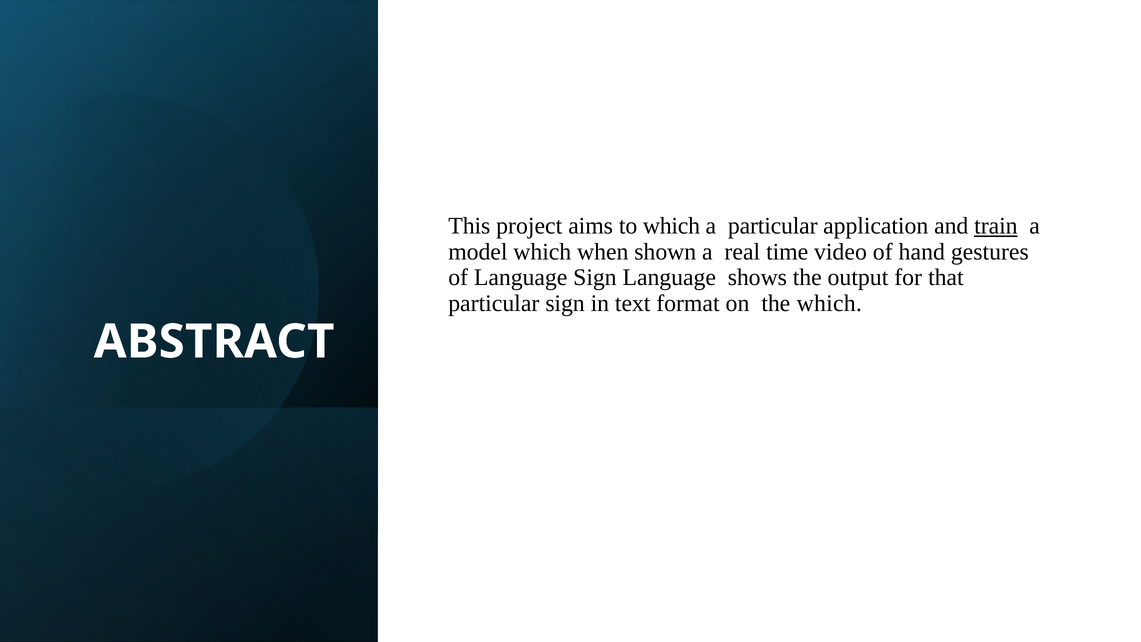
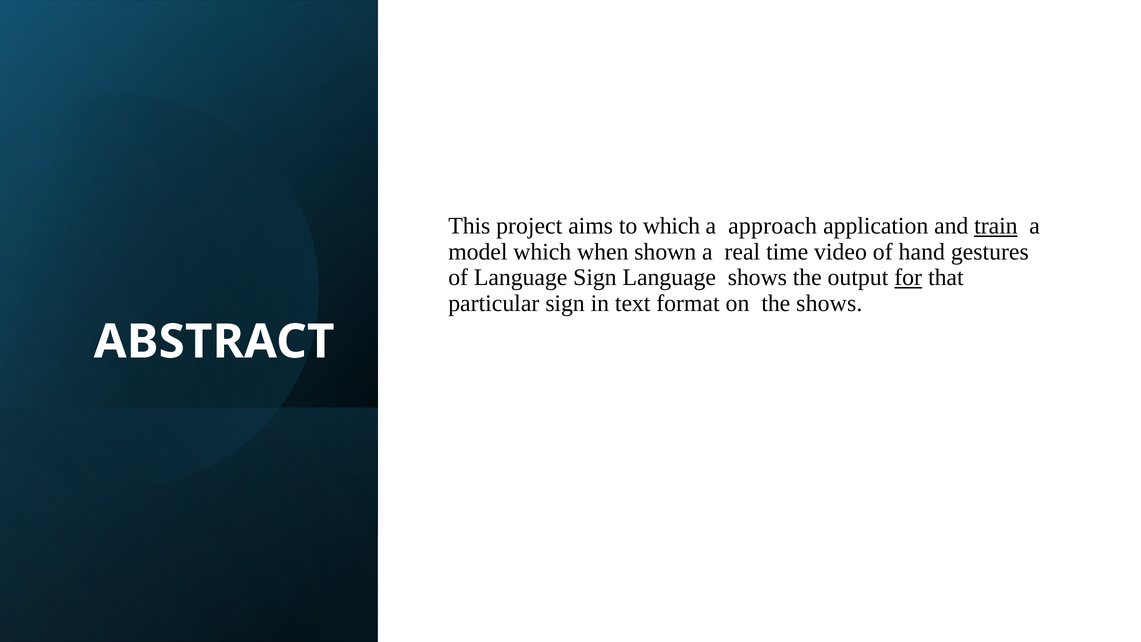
a particular: particular -> approach (773, 226)
for underline: none -> present (908, 277)
the which: which -> shows (829, 303)
